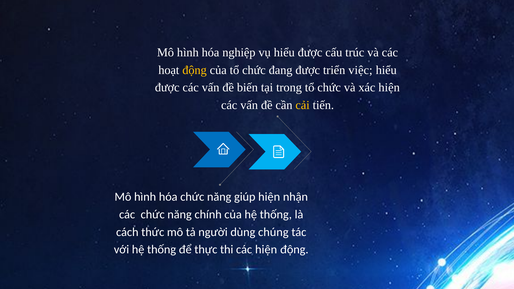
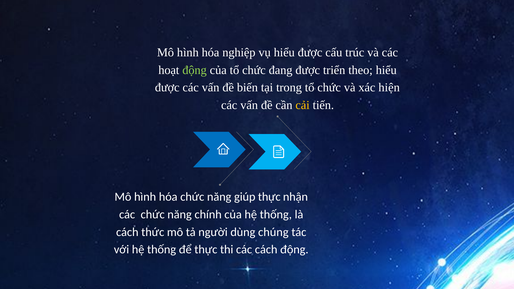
động colour: yellow -> light green (195, 70)
việc: việc -> theo (361, 70)
giúp hiện: hiện -> thực (269, 197)
các hiện: hiện -> cách (266, 250)
